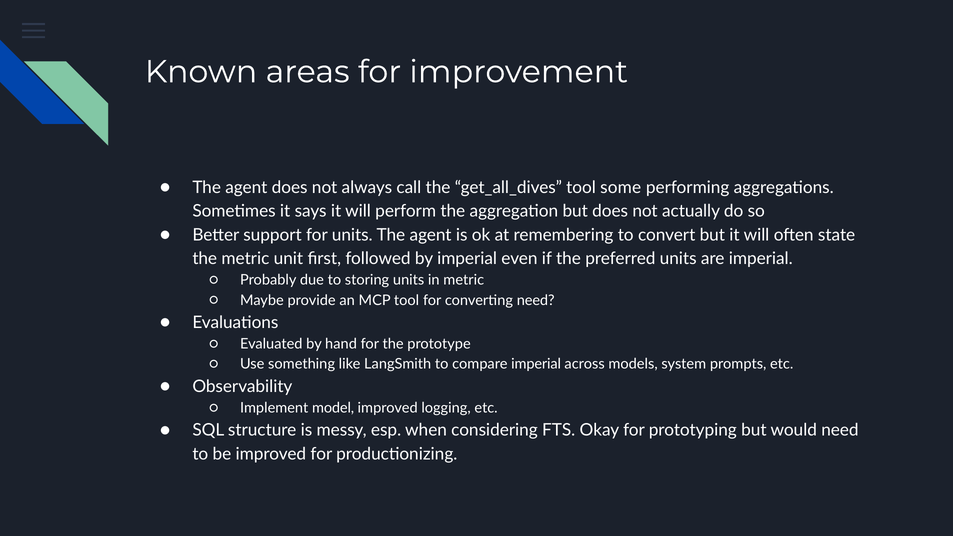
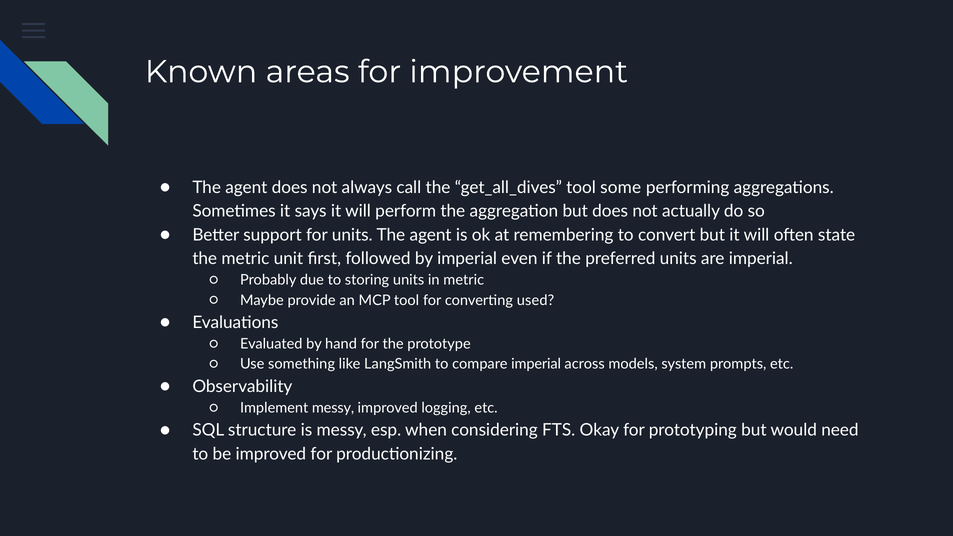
converting need: need -> used (536, 300)
Implement model: model -> messy (333, 408)
